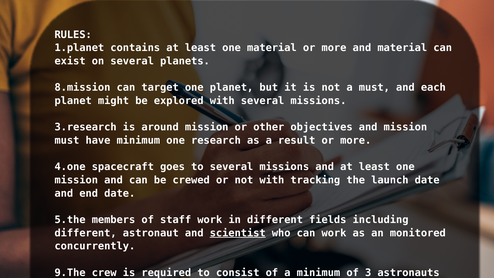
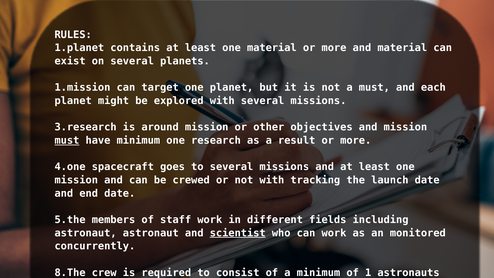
8.mission: 8.mission -> 1.mission (82, 88)
must underline: none -> present (67, 140)
different: different -> astronaut (86, 233)
9.The: 9.The -> 8.The (70, 273)
3: 3 -> 1 (368, 273)
